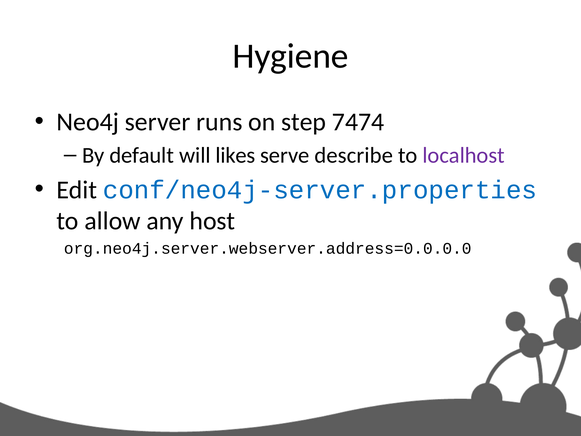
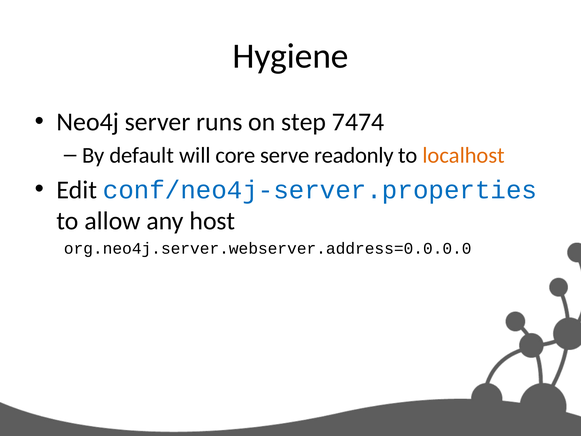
likes: likes -> core (236, 155)
describe: describe -> readonly (354, 155)
localhost colour: purple -> orange (464, 155)
